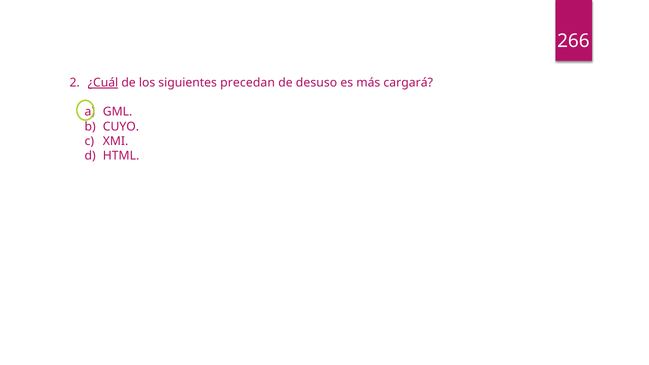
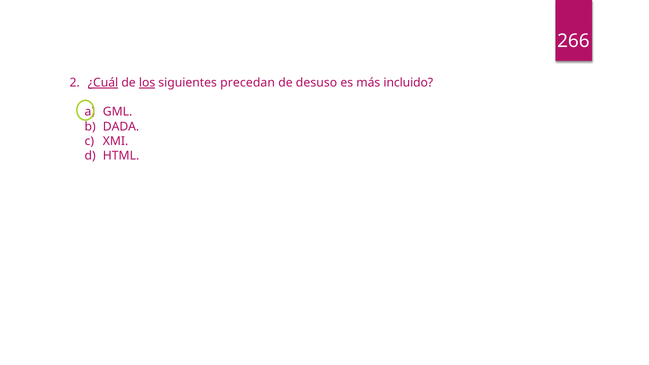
los underline: none -> present (147, 83)
cargará: cargará -> incluido (408, 83)
CUYO: CUYO -> DADA (121, 127)
